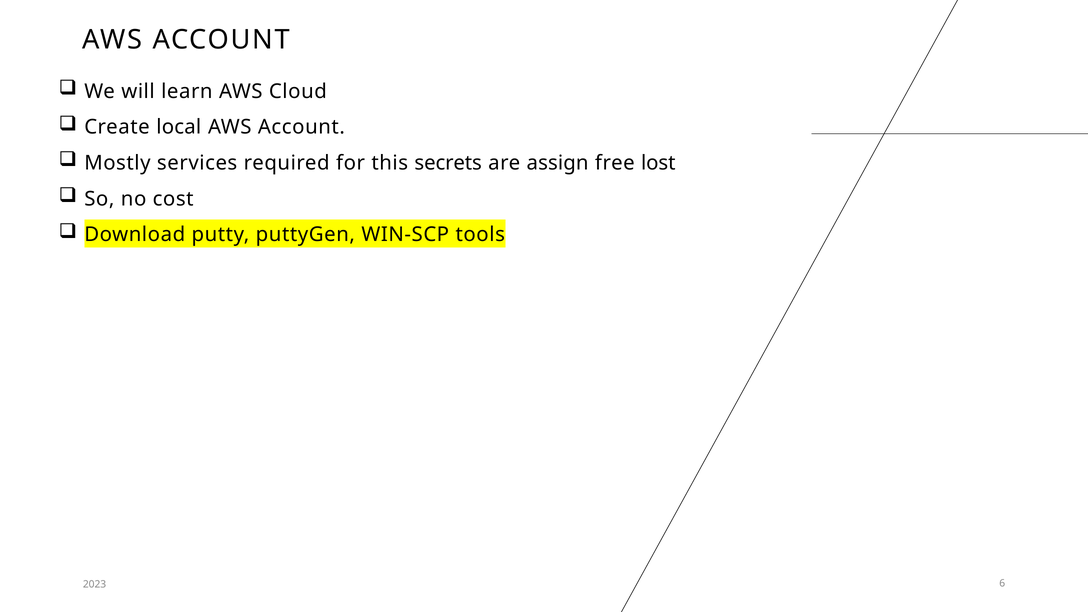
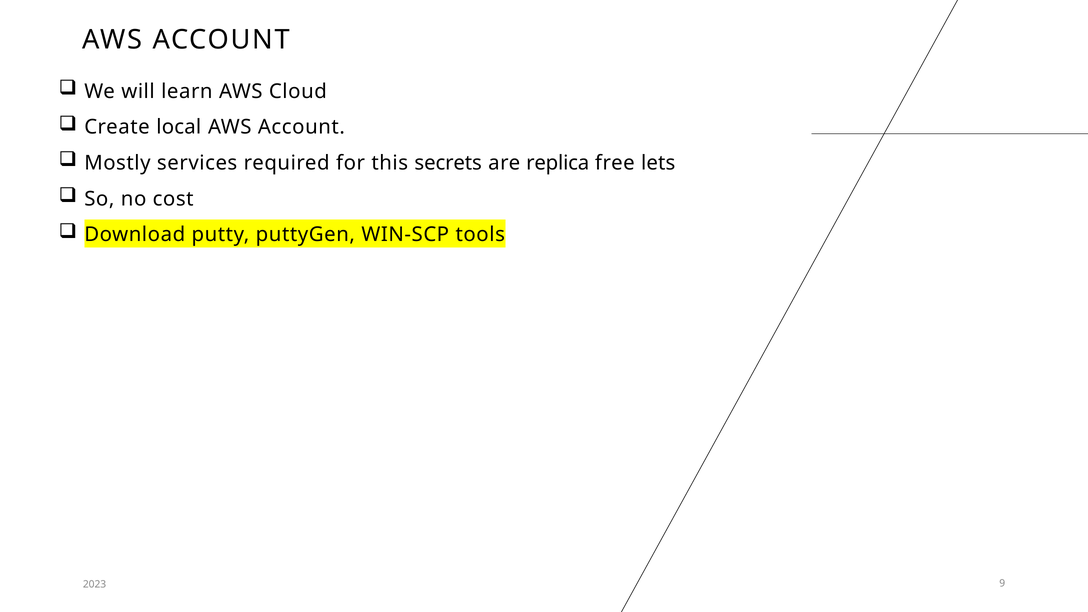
assign: assign -> replica (558, 163)
lost: lost -> lets (658, 163)
6: 6 -> 9 (1002, 583)
